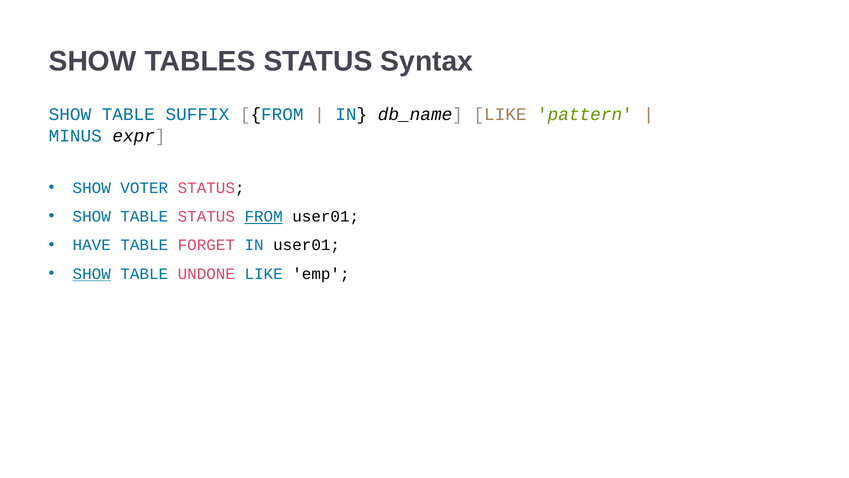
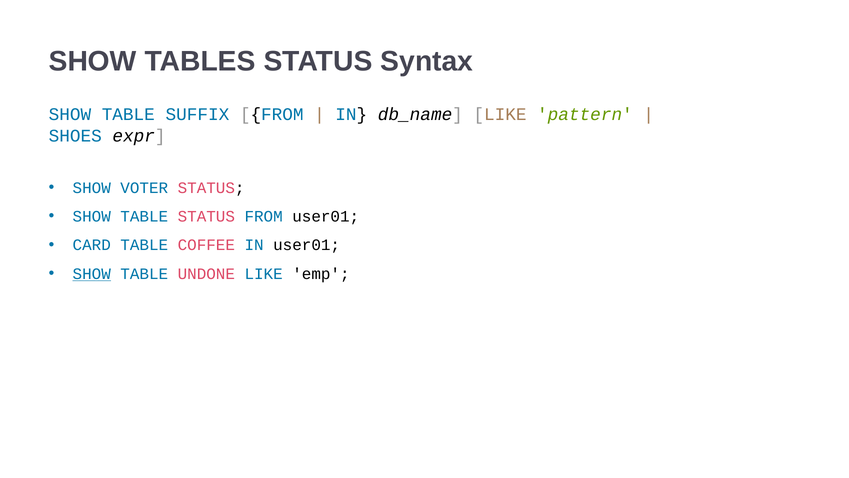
MINUS: MINUS -> SHOES (75, 136)
FROM underline: present -> none (264, 216)
HAVE: HAVE -> CARD (92, 245)
FORGET: FORGET -> COFFEE (206, 245)
